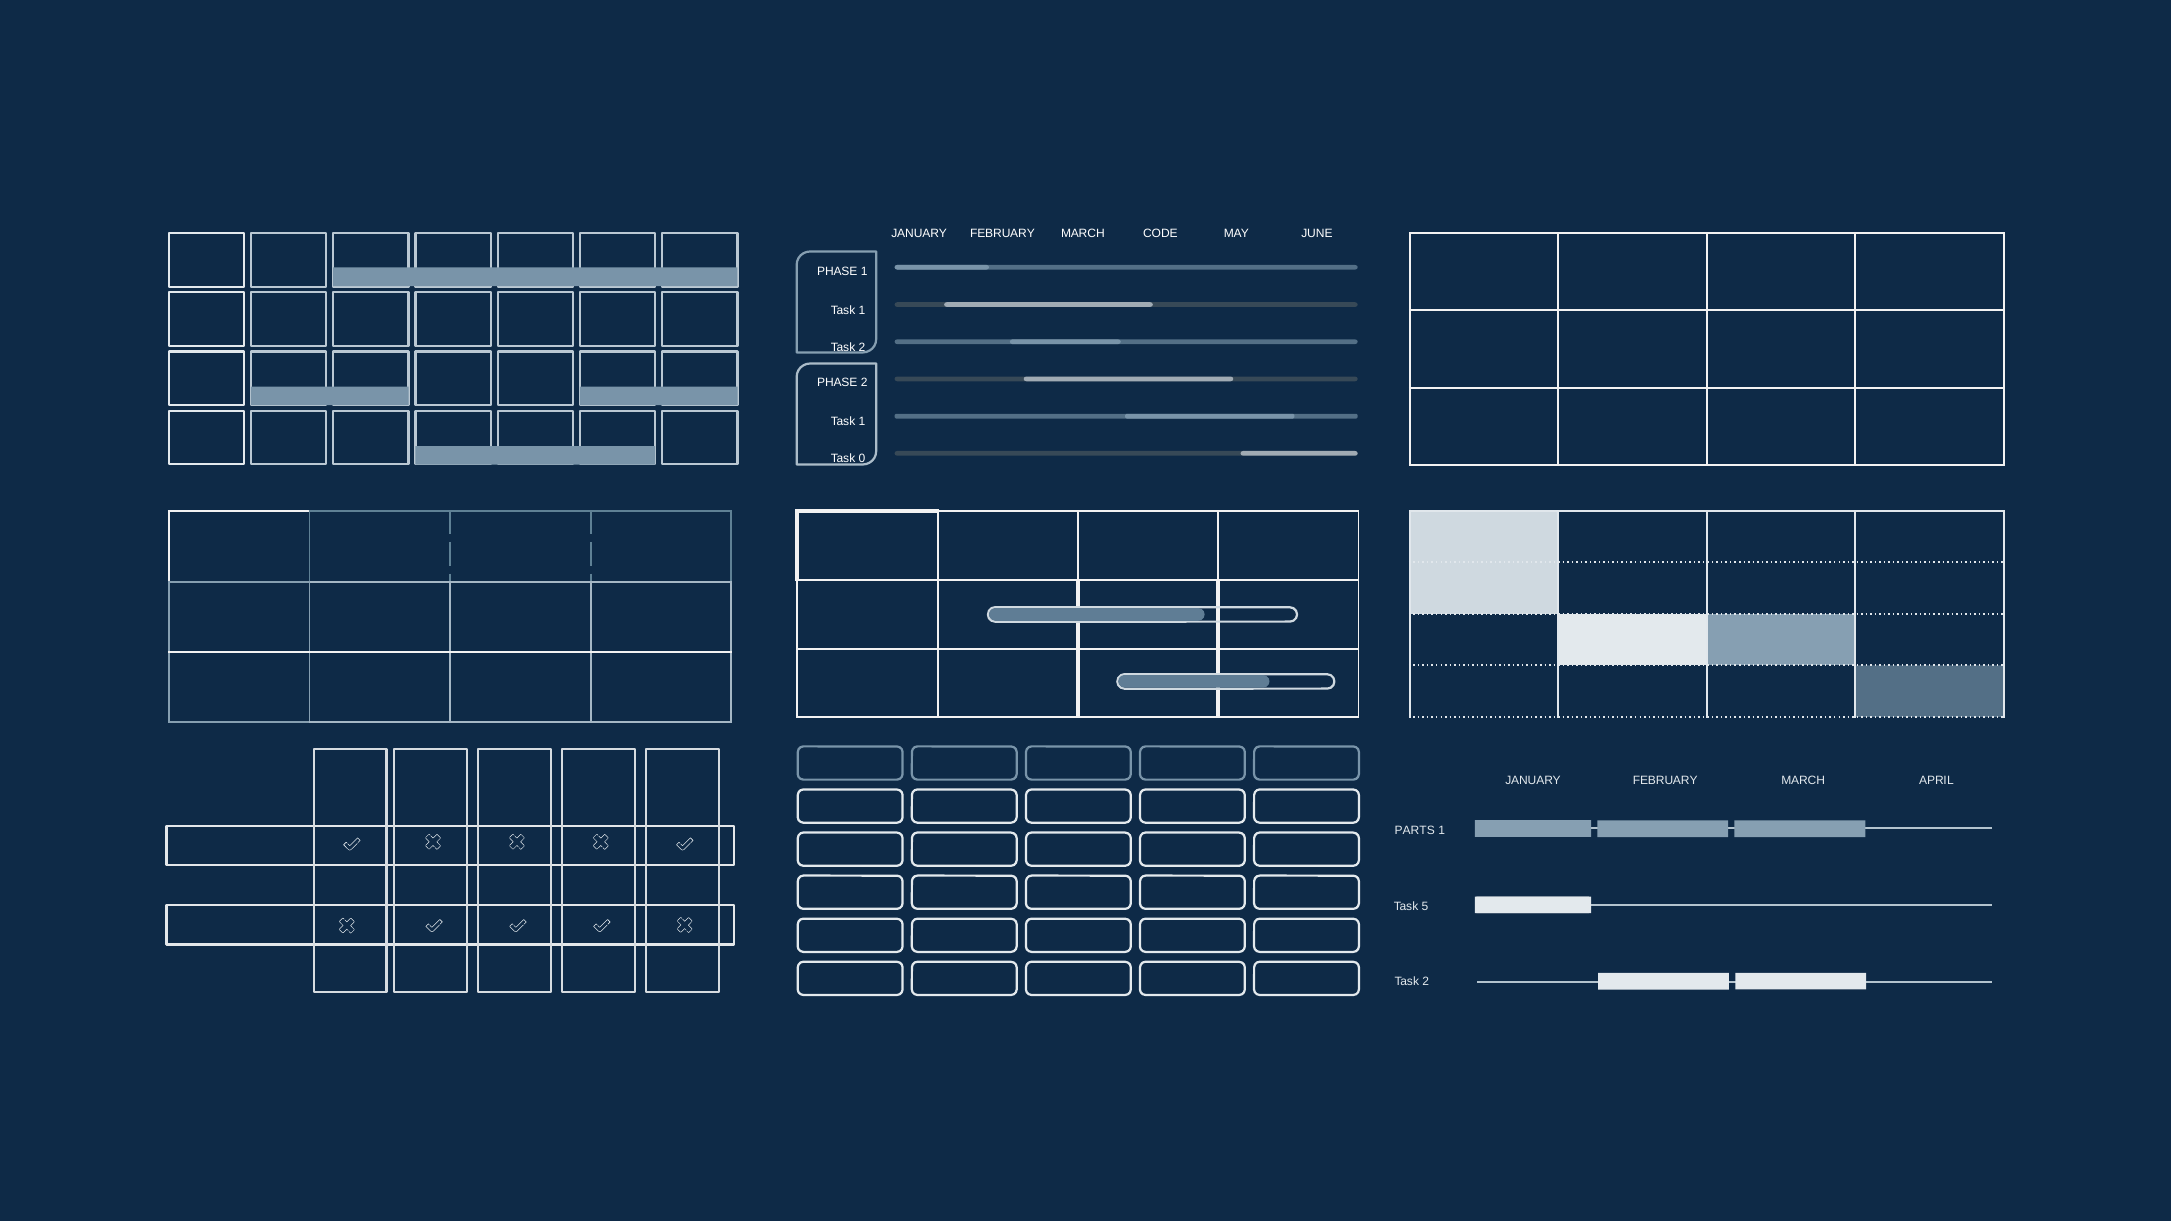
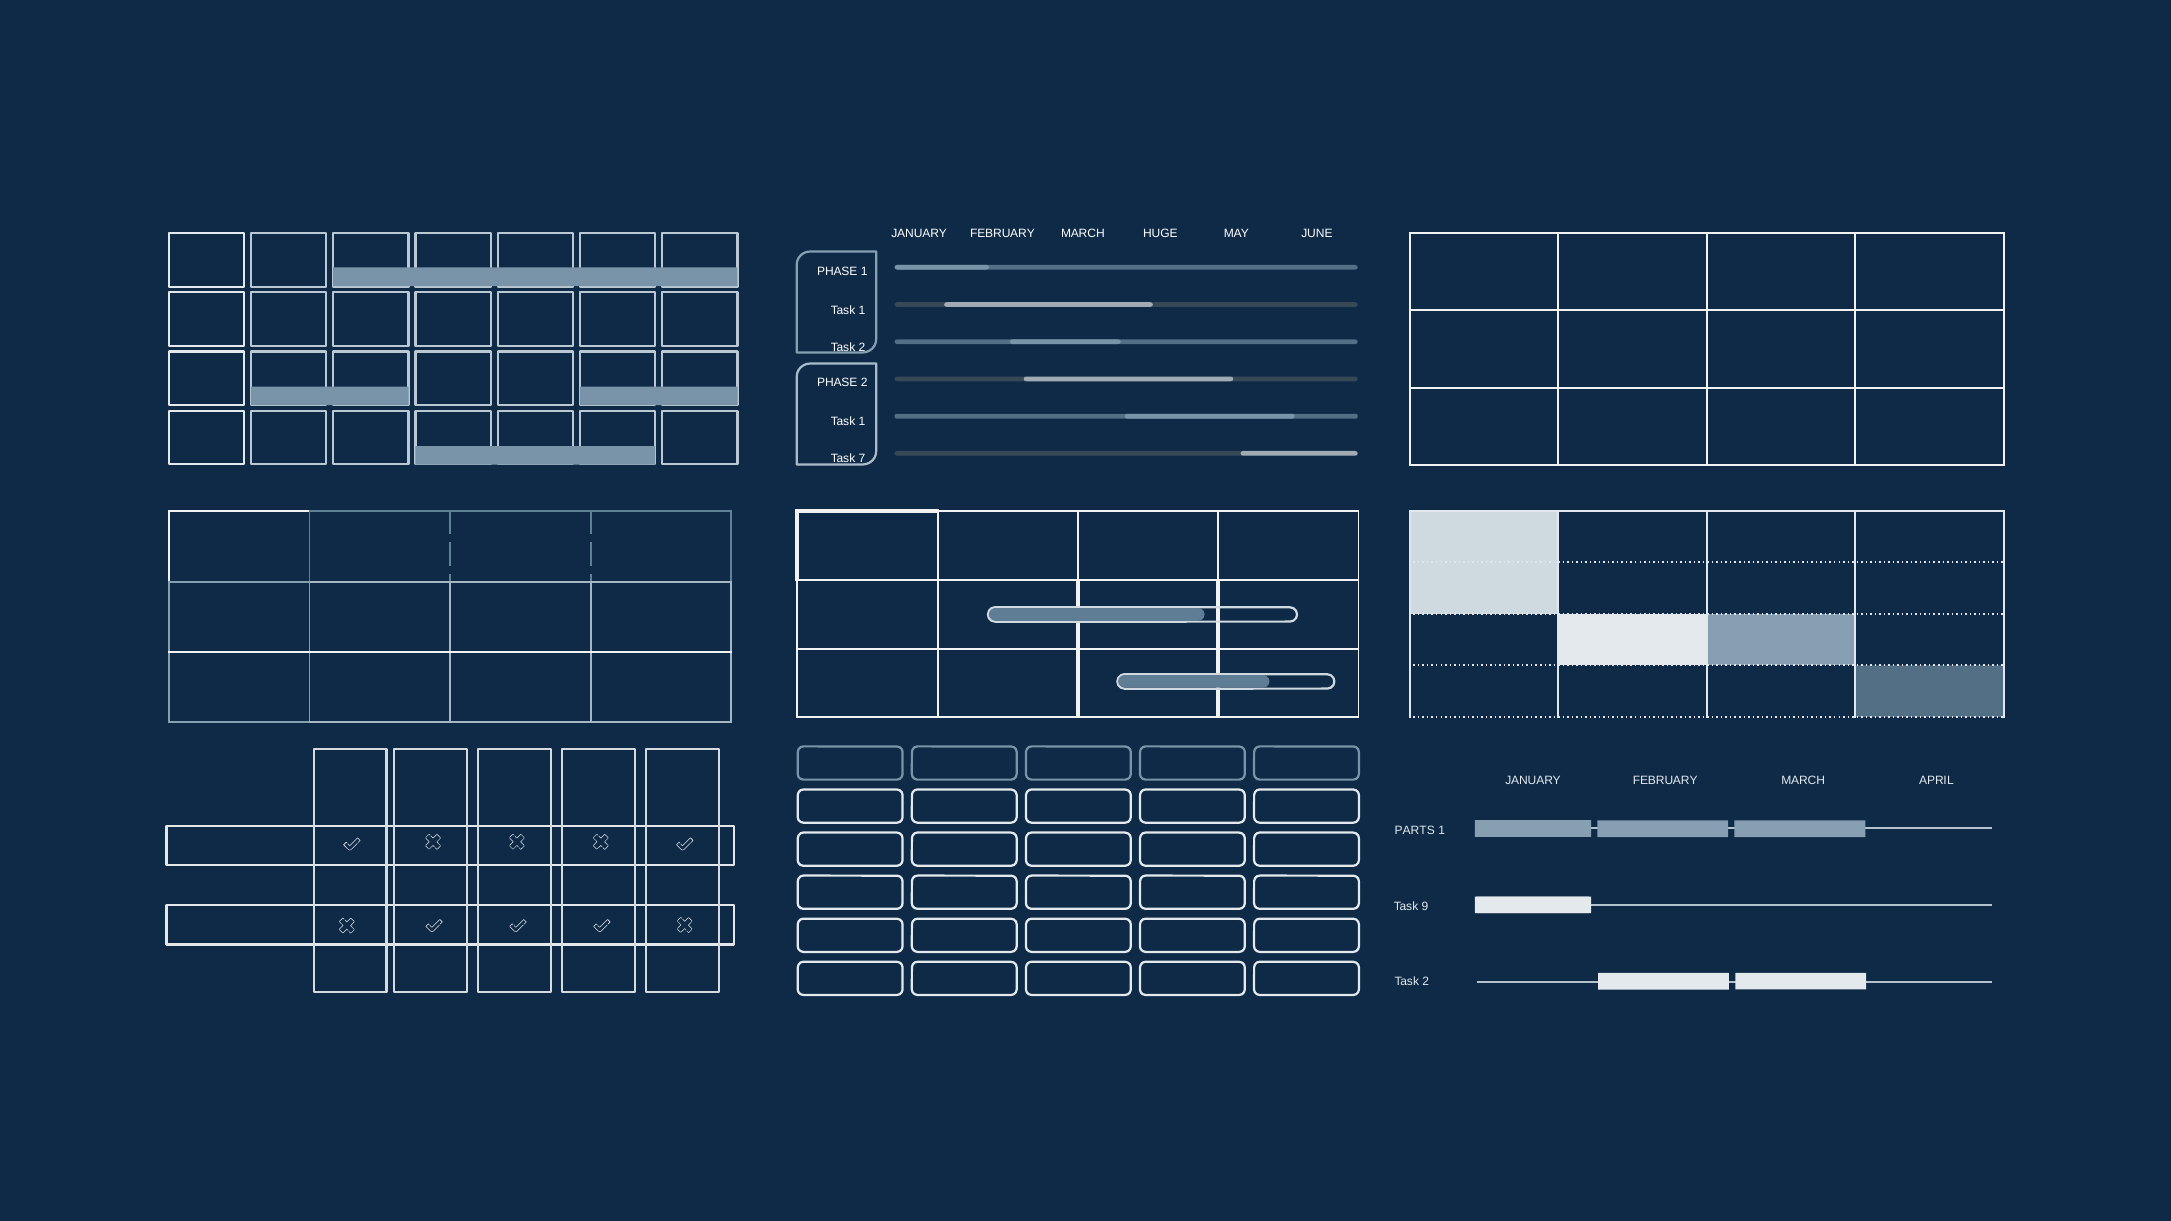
CODE: CODE -> HUGE (1160, 234)
0: 0 -> 7 (862, 459)
5: 5 -> 9 (1425, 907)
